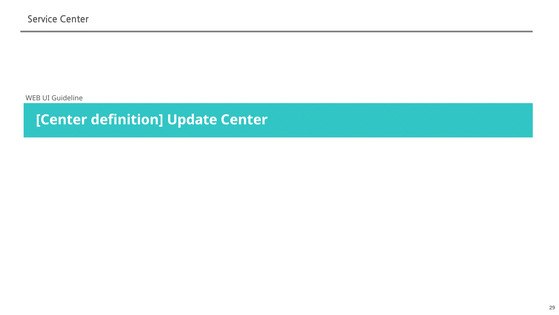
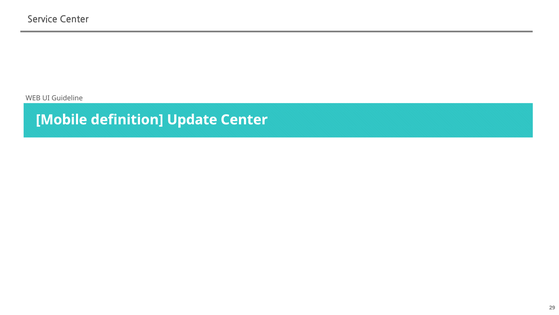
Center: Center -> Mobile (62, 120)
